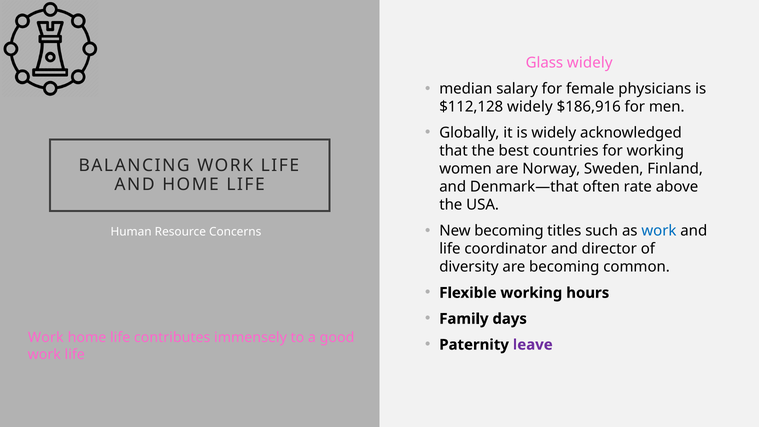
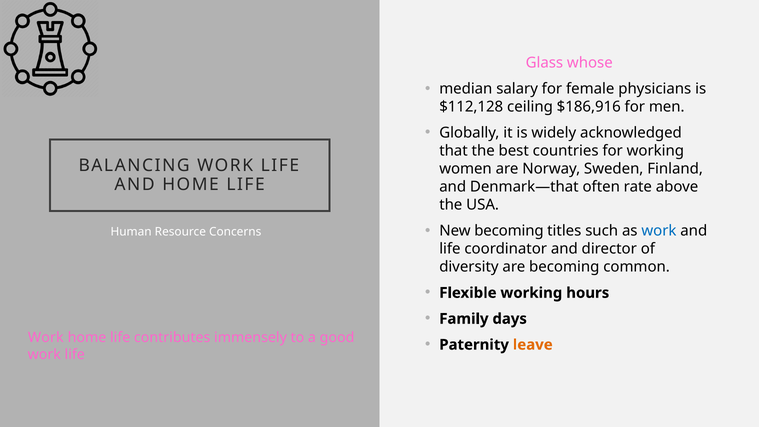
Glass widely: widely -> whose (590, 63)
$112,128 widely: widely -> ceiling (530, 107)
leave colour: purple -> orange (533, 345)
